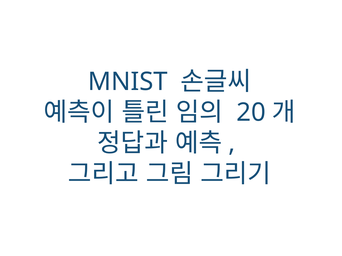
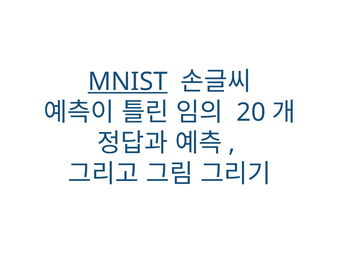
MNIST underline: none -> present (128, 82)
